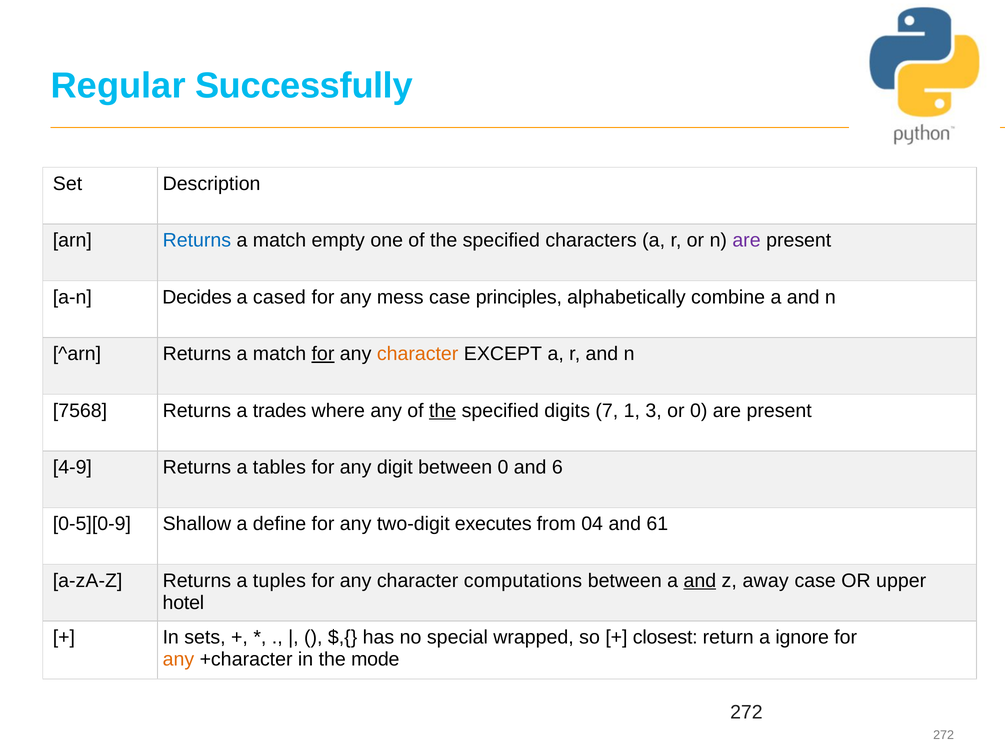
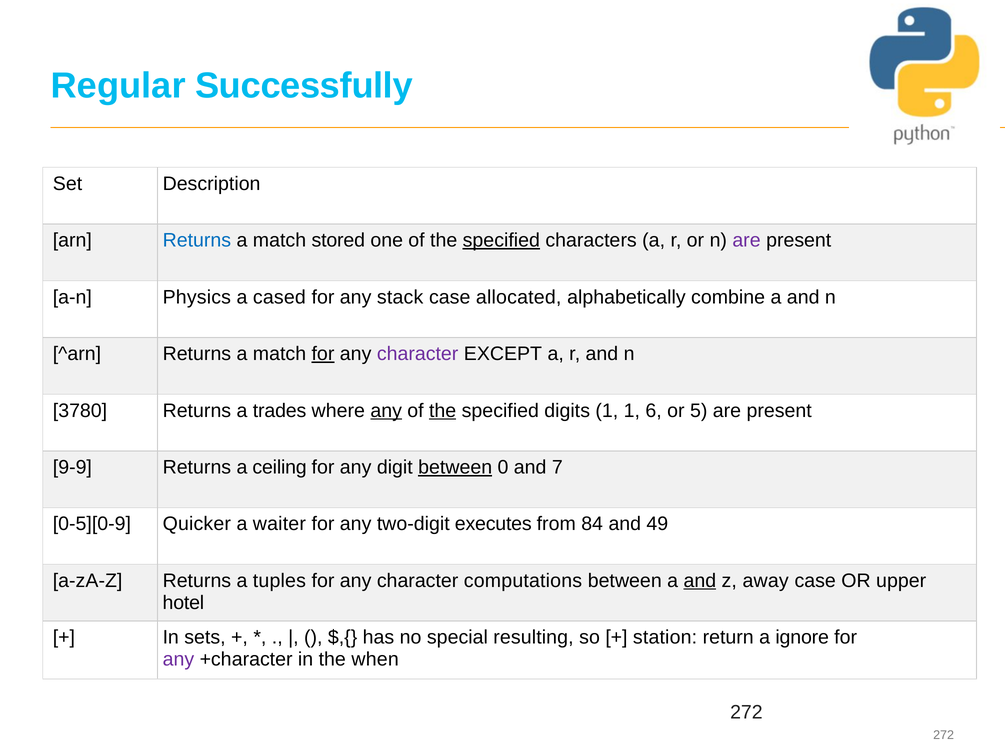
empty: empty -> stored (338, 241)
specified underline: none -> present (501, 241)
Decides: Decides -> Physics (197, 297)
mess: mess -> stack (400, 297)
principles: principles -> allocated (519, 297)
character colour: orange -> purple (418, 354)
7568: 7568 -> 3780 (80, 411)
any underline: none -> present (386, 411)
digits 7: 7 -> 1 (607, 411)
3: 3 -> 6 (654, 411)
or 0: 0 -> 5 (699, 411)
4-9: 4-9 -> 9-9 (72, 468)
tables: tables -> ceiling (280, 468)
between underline: none -> present (455, 468)
6: 6 -> 7 (557, 468)
Shallow: Shallow -> Quicker (197, 525)
define: define -> waiter (279, 525)
04: 04 -> 84 (592, 525)
61: 61 -> 49 (657, 525)
wrapped: wrapped -> resulting (533, 638)
closest: closest -> station (665, 638)
any colour: orange -> purple (178, 660)
mode: mode -> when (375, 660)
